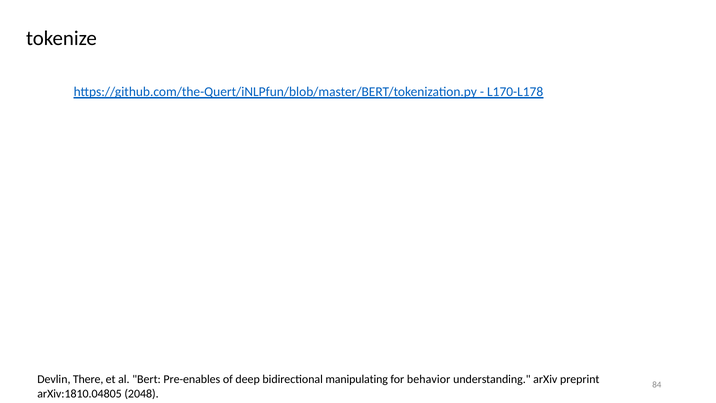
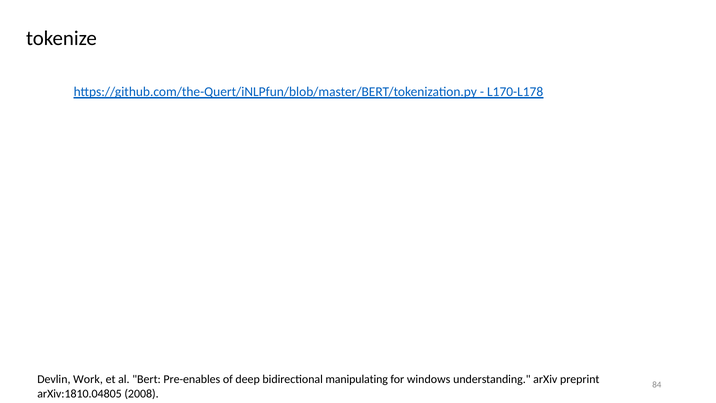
There: There -> Work (88, 379)
behavior: behavior -> windows (429, 379)
2048: 2048 -> 2008 (142, 393)
